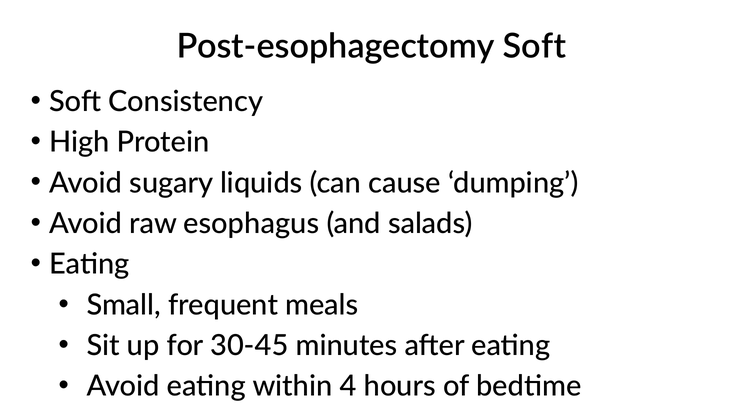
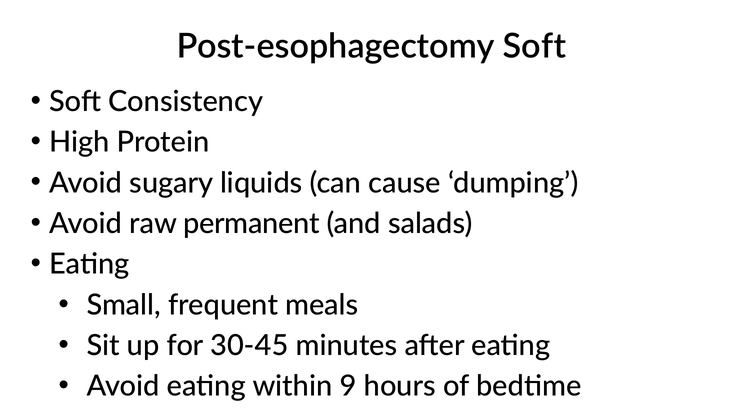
esophagus: esophagus -> permanent (251, 223)
4: 4 -> 9 (348, 386)
